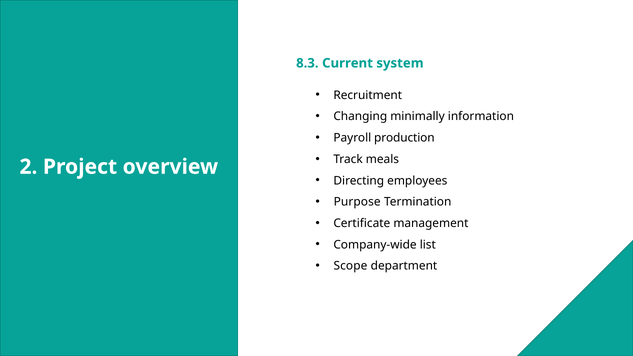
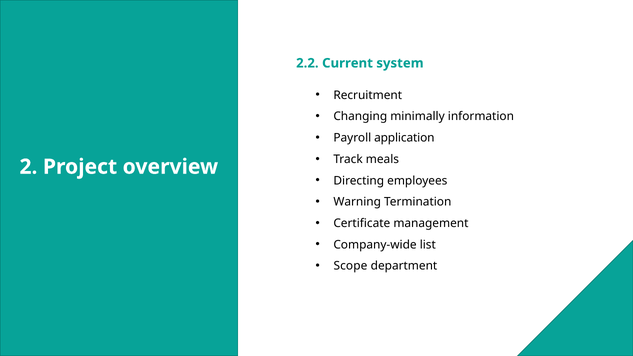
8.3: 8.3 -> 2.2 (307, 63)
production: production -> application (404, 138)
Purpose: Purpose -> Warning (357, 202)
